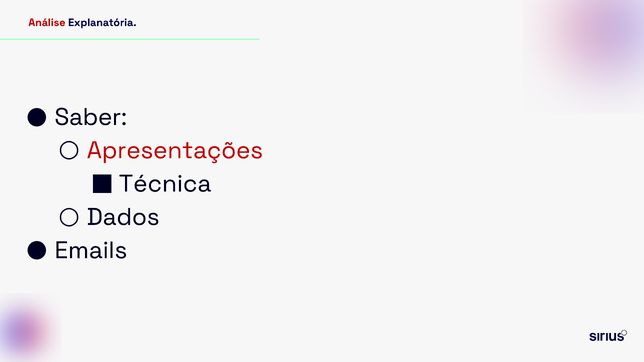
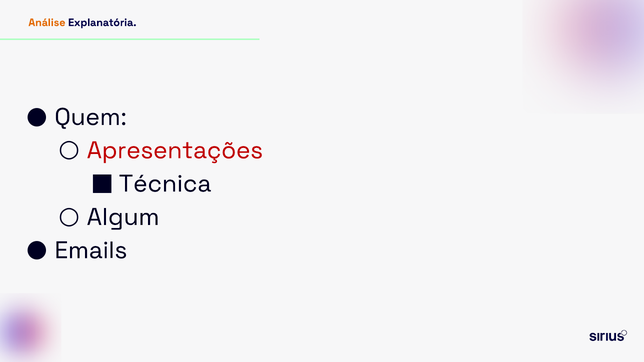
Análise colour: red -> orange (47, 23)
Saber: Saber -> Quem (91, 117)
Dados: Dados -> Algum (123, 217)
